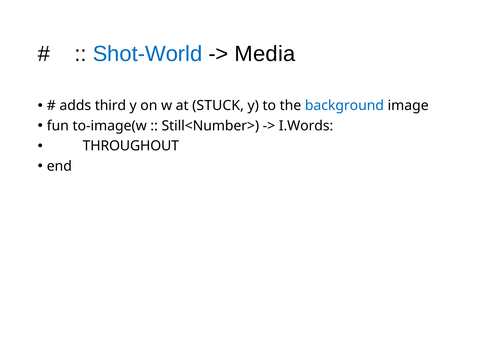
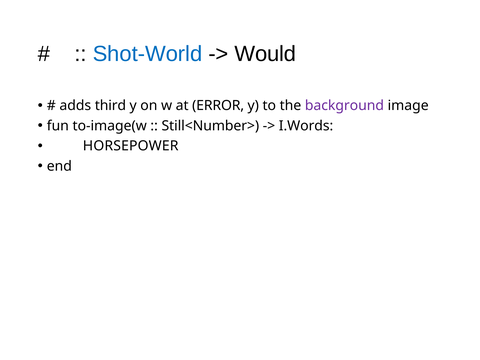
Media: Media -> Would (265, 54)
STUCK: STUCK -> ERROR (218, 106)
background colour: blue -> purple (344, 106)
THROUGHOUT: THROUGHOUT -> HORSEPOWER (131, 146)
